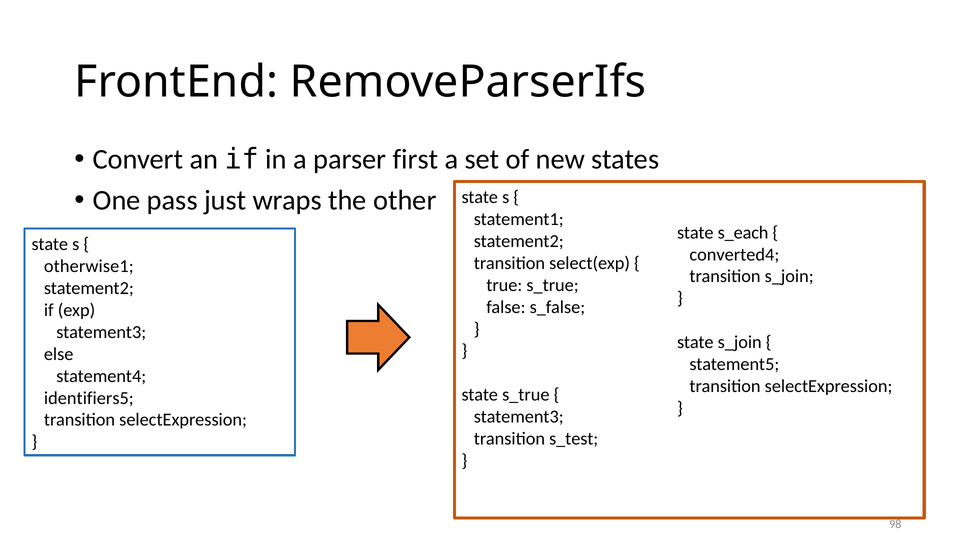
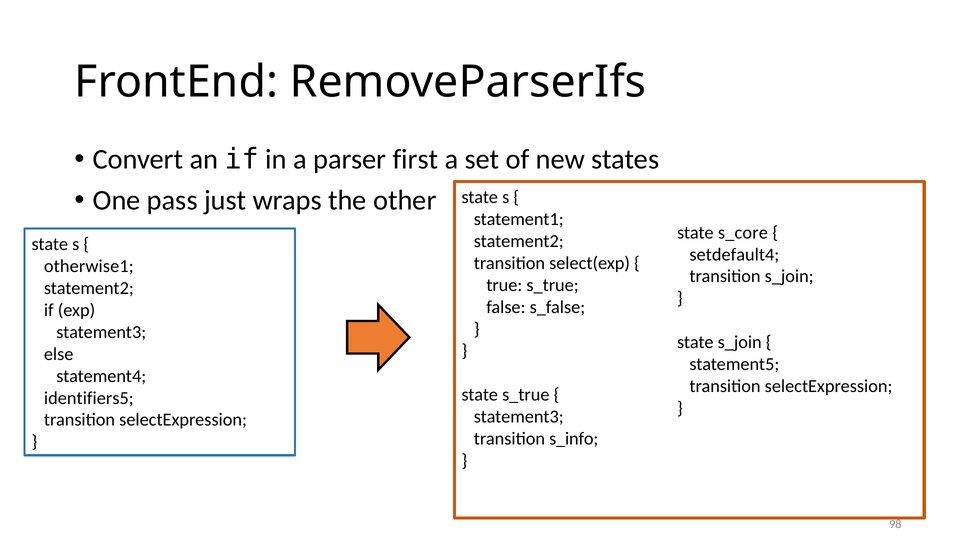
s_each: s_each -> s_core (743, 233)
converted4: converted4 -> setdefault4 (734, 254)
s_test: s_test -> s_info (574, 439)
